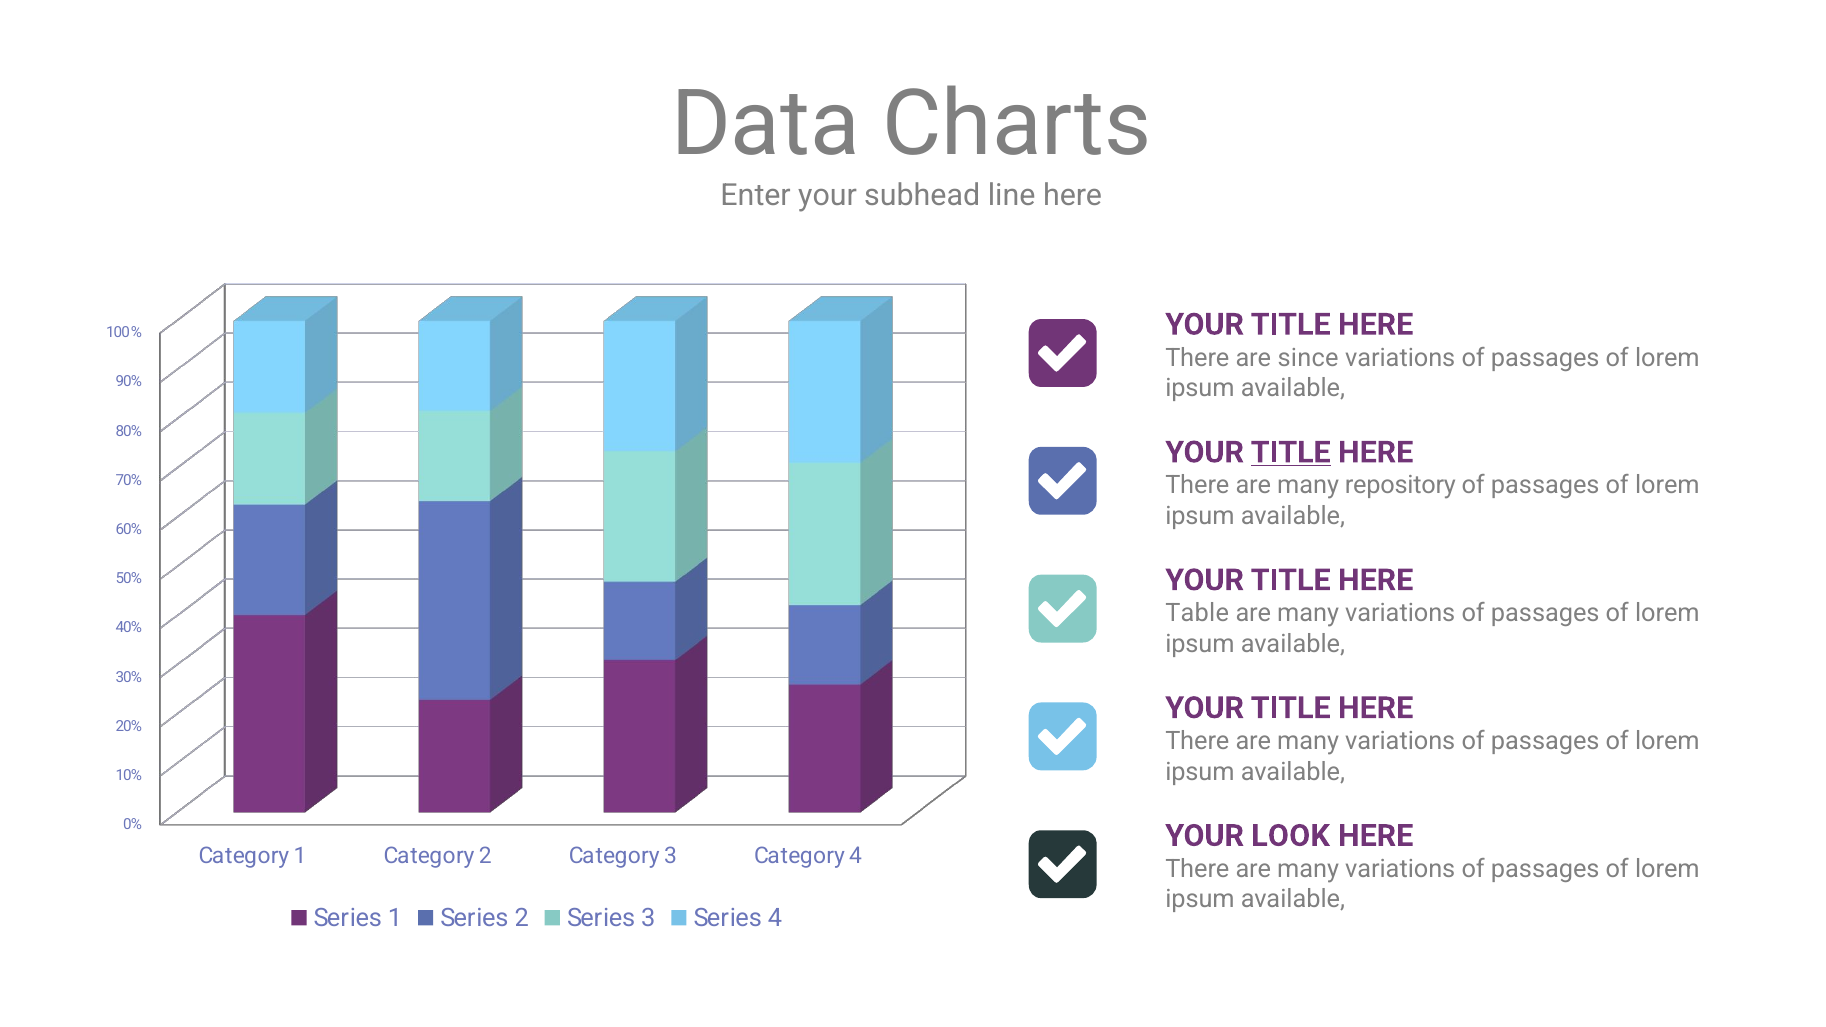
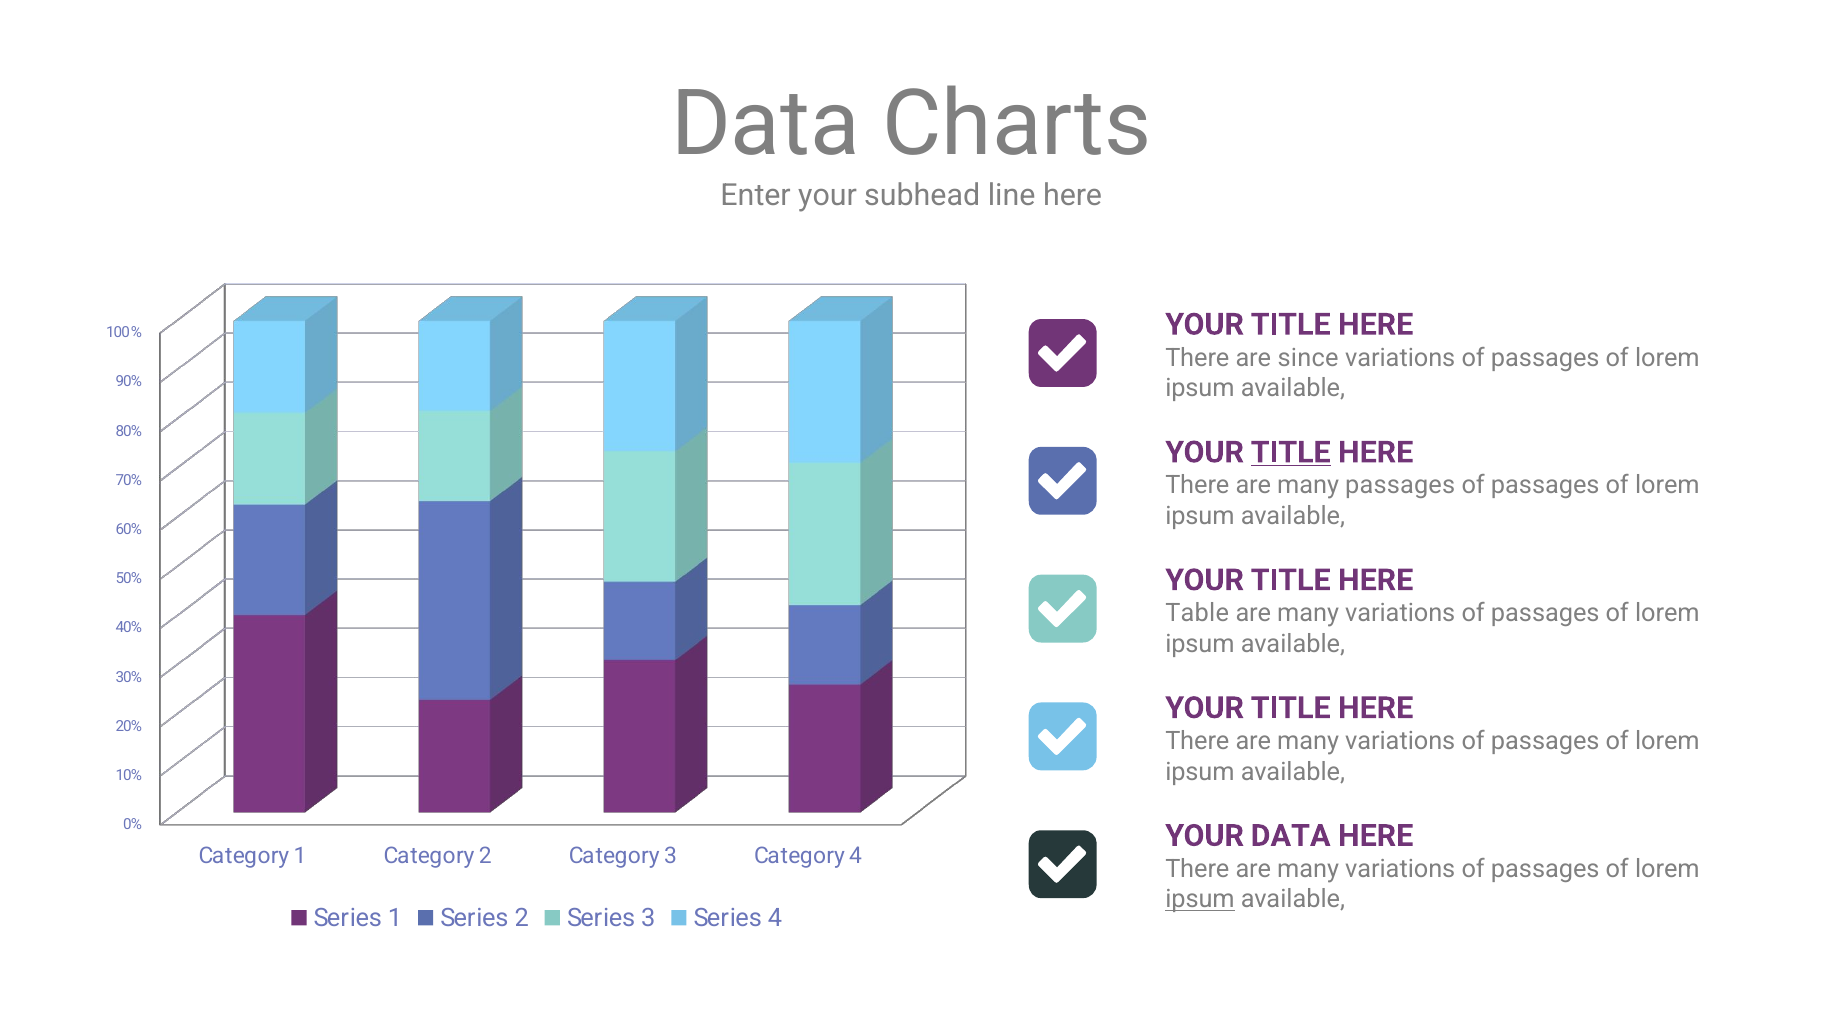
many repository: repository -> passages (1400, 486)
YOUR LOOK: LOOK -> DATA (1291, 836)
ipsum underline: none -> present (1200, 900)
